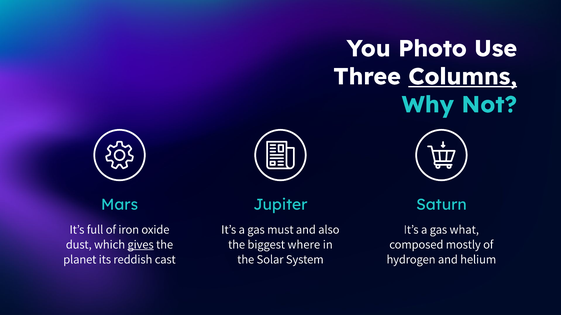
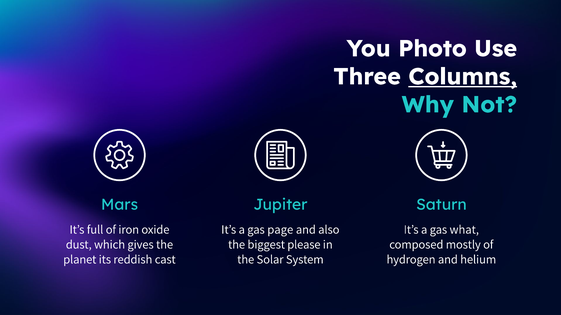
must: must -> page (280, 230)
gives underline: present -> none (141, 245)
where: where -> please (304, 245)
